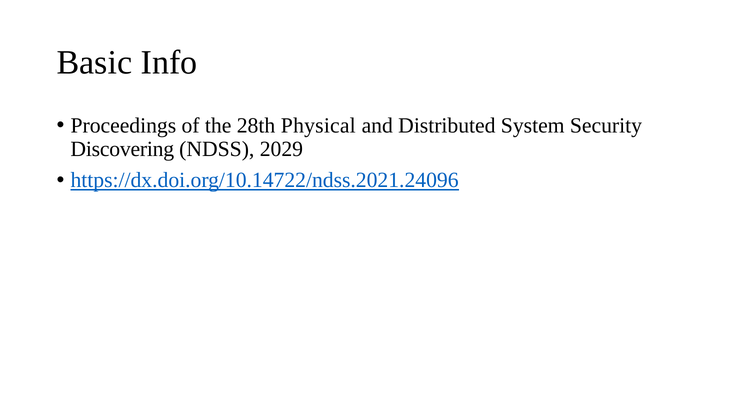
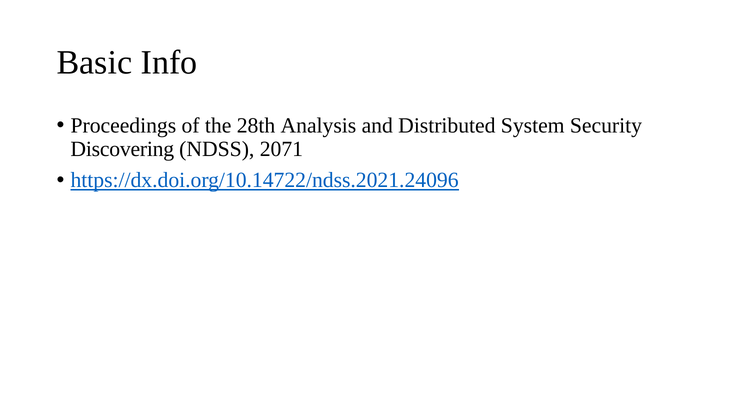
Physical: Physical -> Analysis (318, 126)
2029: 2029 -> 2071 (281, 149)
